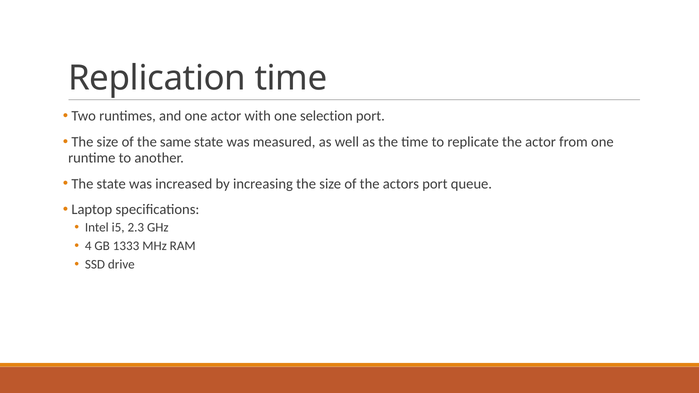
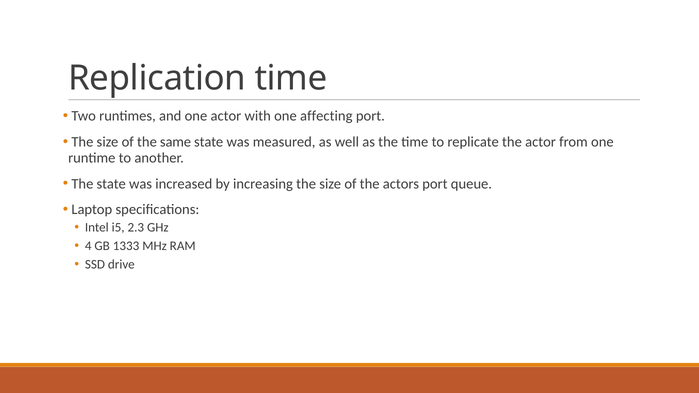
selection: selection -> affecting (326, 116)
